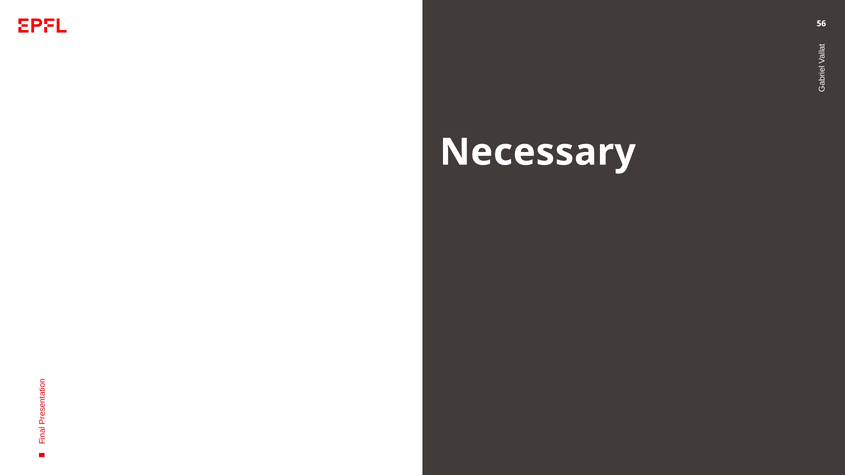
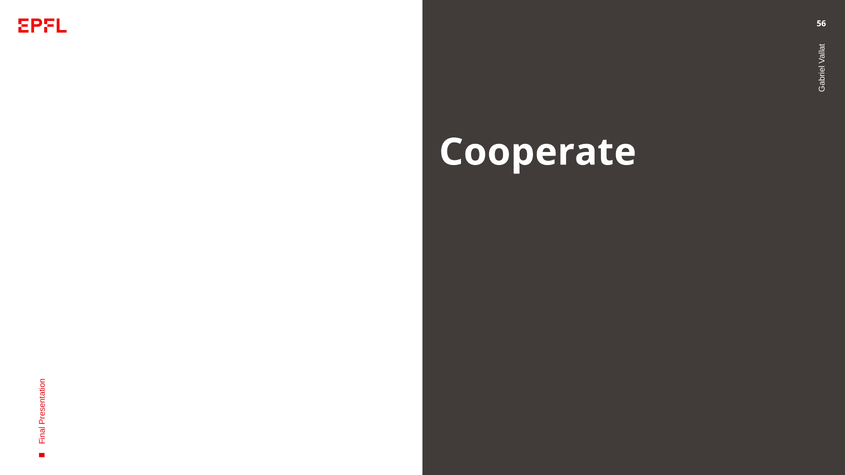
Necessary: Necessary -> Cooperate (538, 152)
